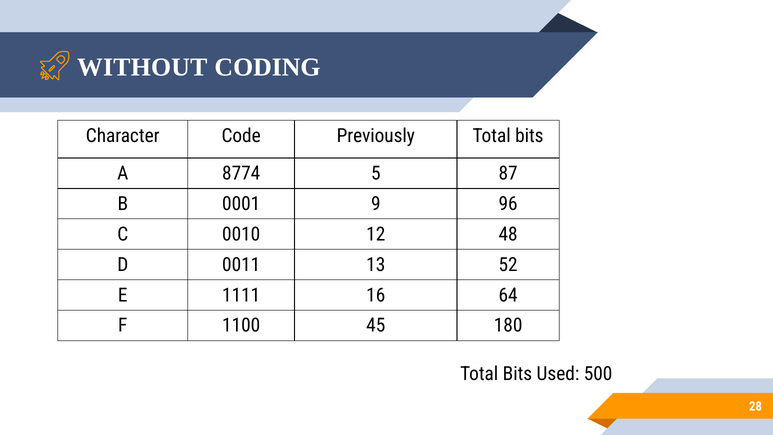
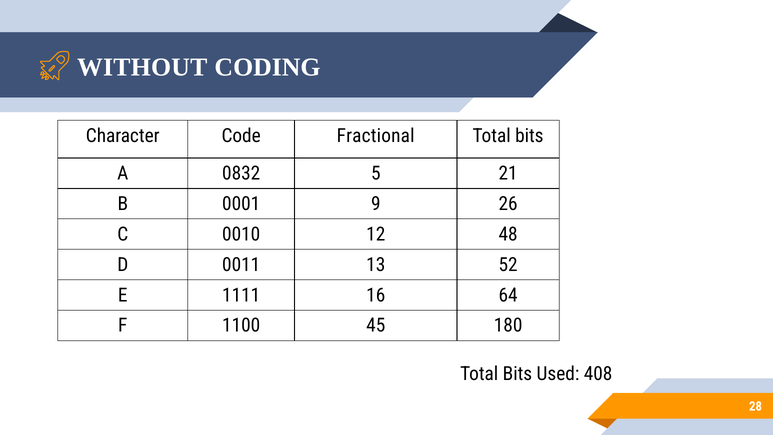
Previously: Previously -> Fractional (376, 136)
8774: 8774 -> 0832 (241, 173)
87: 87 -> 21 (508, 173)
96: 96 -> 26 (508, 204)
500: 500 -> 408 (598, 374)
